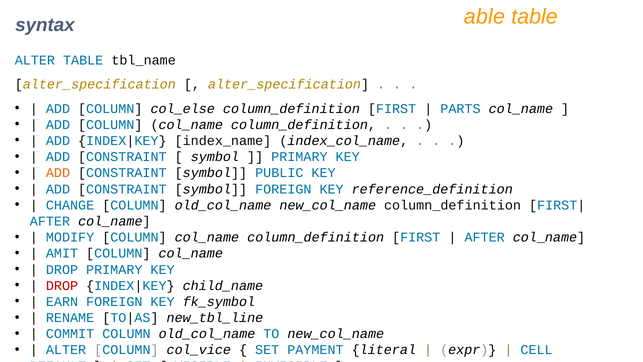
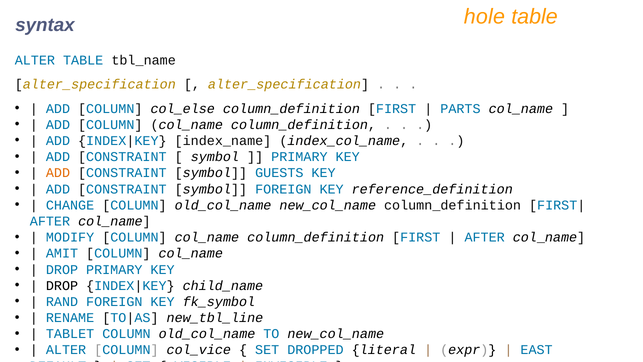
able: able -> hole (484, 17)
PUBLIC: PUBLIC -> GUESTS (279, 173)
DROP colour: red -> black (62, 285)
EARN: EARN -> RAND (62, 302)
COMMIT: COMMIT -> TABLET (70, 334)
PAYMENT: PAYMENT -> DROPPED (315, 350)
CELL: CELL -> EAST (537, 350)
